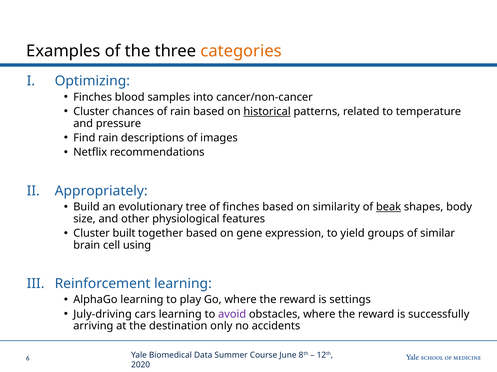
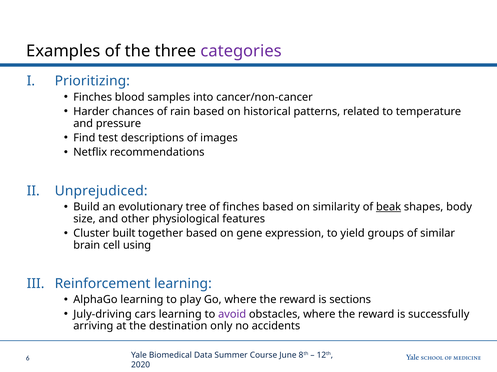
categories colour: orange -> purple (241, 51)
Optimizing: Optimizing -> Prioritizing (92, 81)
Cluster: Cluster -> Harder (91, 112)
historical underline: present -> none (267, 112)
Find rain: rain -> test (108, 138)
Appropriately: Appropriately -> Unprejudiced (101, 191)
settings: settings -> sections (350, 300)
